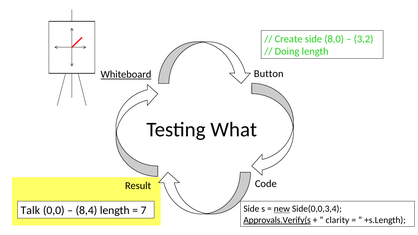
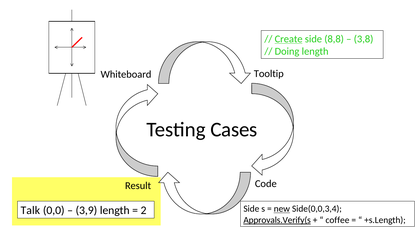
Create underline: none -> present (289, 39)
8,0: 8,0 -> 8,8 (334, 39)
3,2: 3,2 -> 3,8 (364, 39)
Button: Button -> Tooltip (269, 74)
Whiteboard underline: present -> none (126, 74)
What: What -> Cases (234, 130)
8,4: 8,4 -> 3,9 (86, 210)
7: 7 -> 2 (144, 210)
clarity: clarity -> coffee (337, 220)
